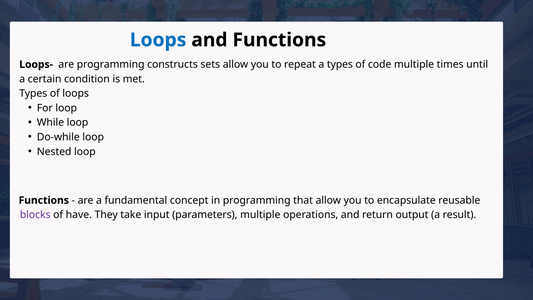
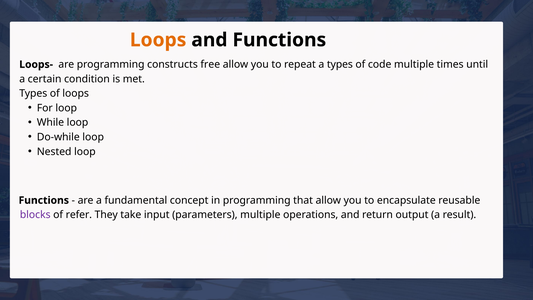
Loops colour: blue -> orange (158, 40)
sets: sets -> free (210, 64)
have: have -> refer (79, 215)
